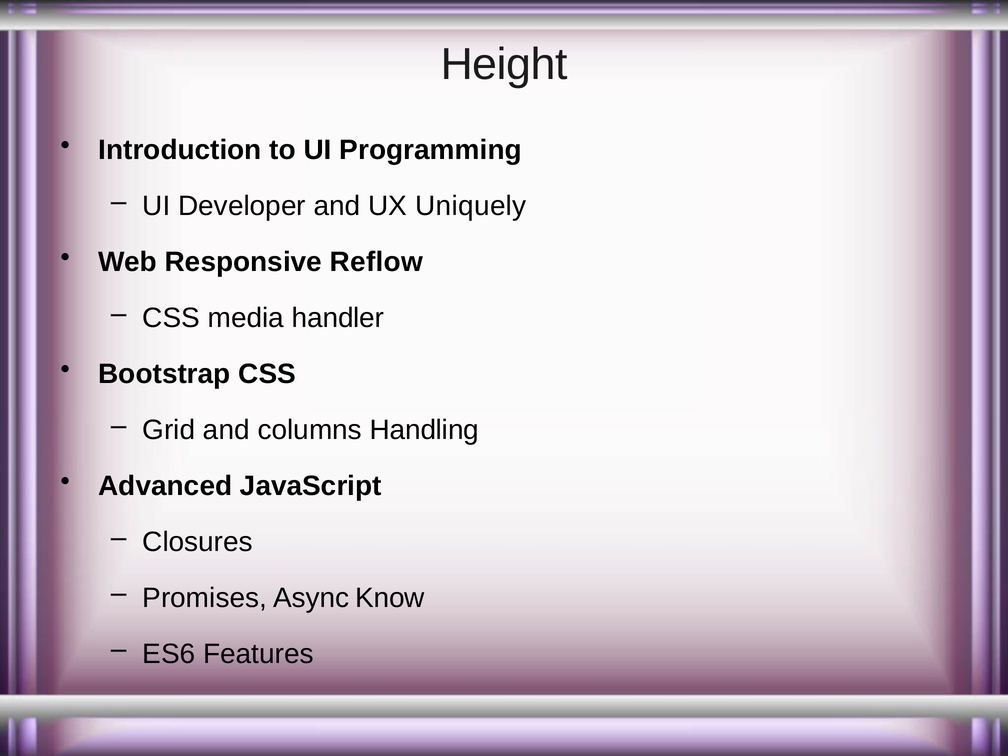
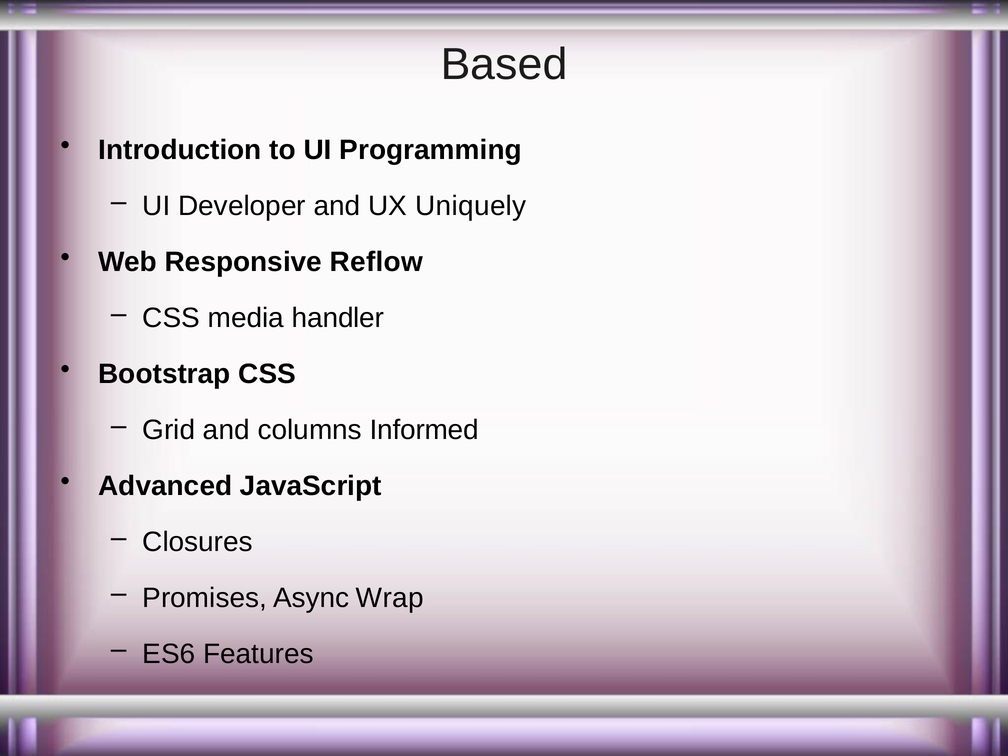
Height: Height -> Based (504, 64)
Handling: Handling -> Informed (424, 430)
Know: Know -> Wrap (390, 598)
